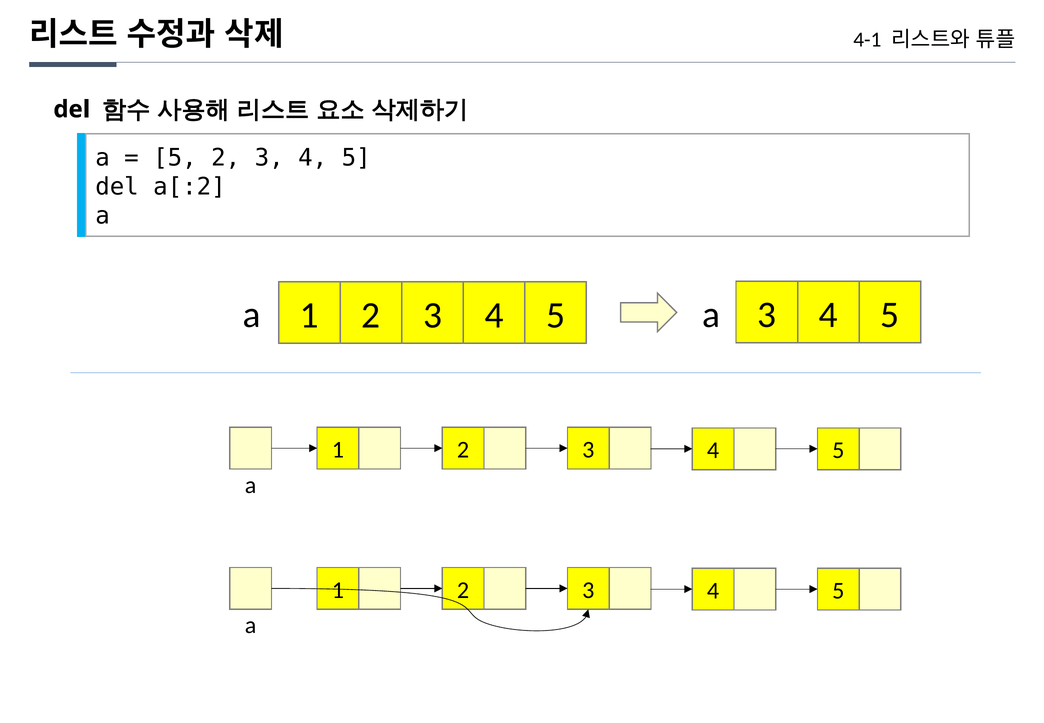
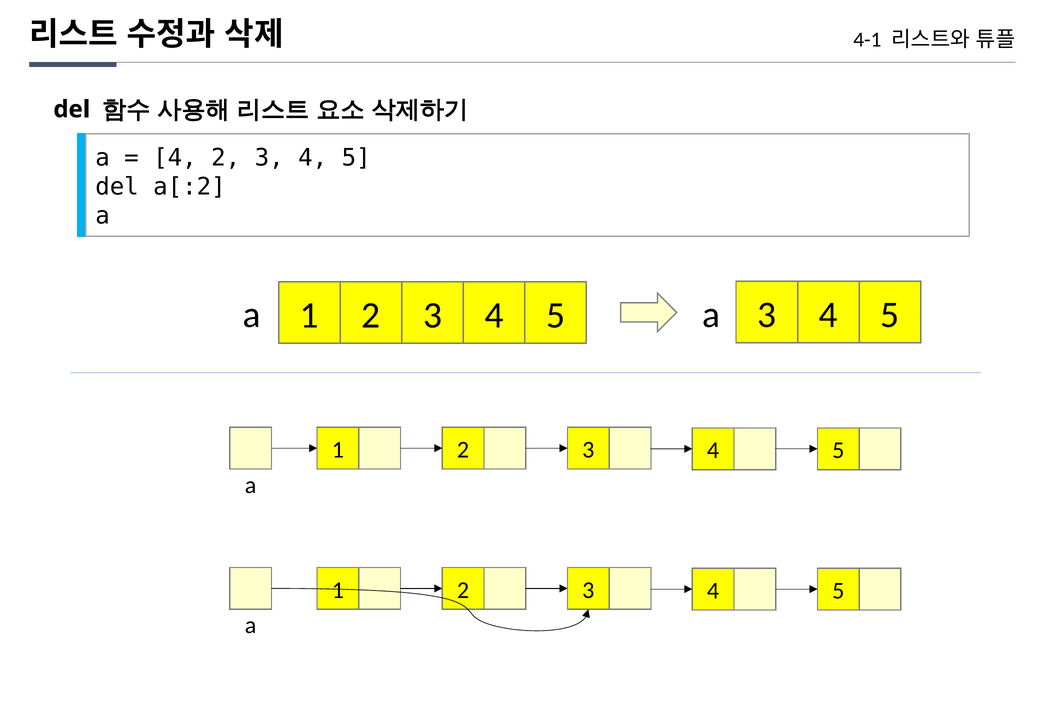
5: 5 -> 4 (175, 158)
